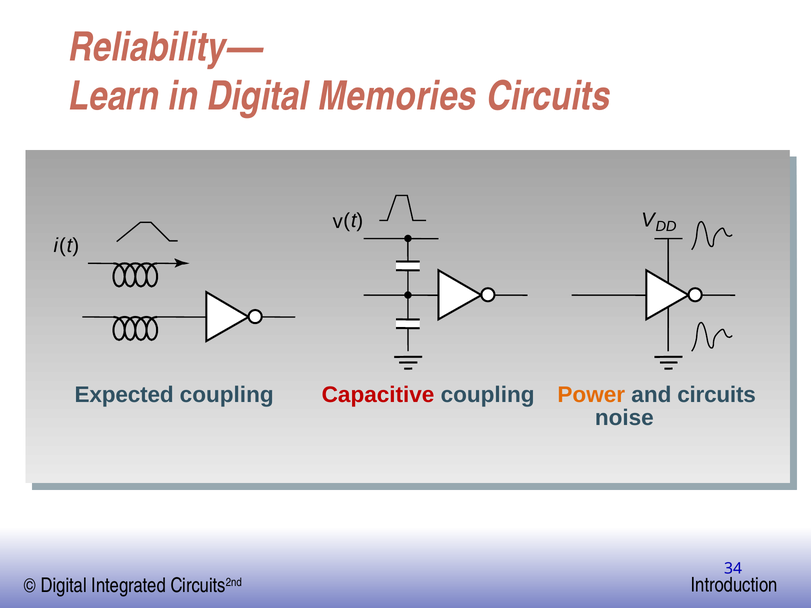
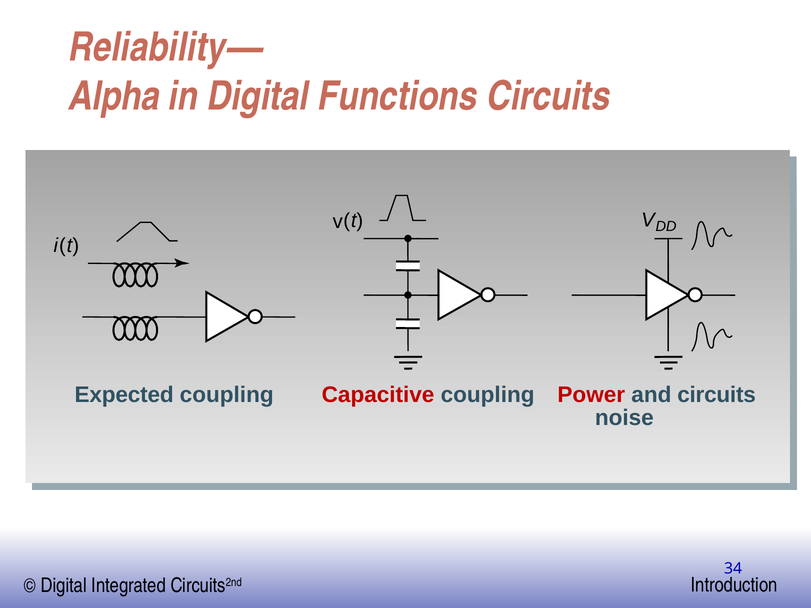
Learn: Learn -> Alpha (114, 96)
Memories: Memories -> Functions (398, 96)
Power colour: orange -> red (591, 395)
